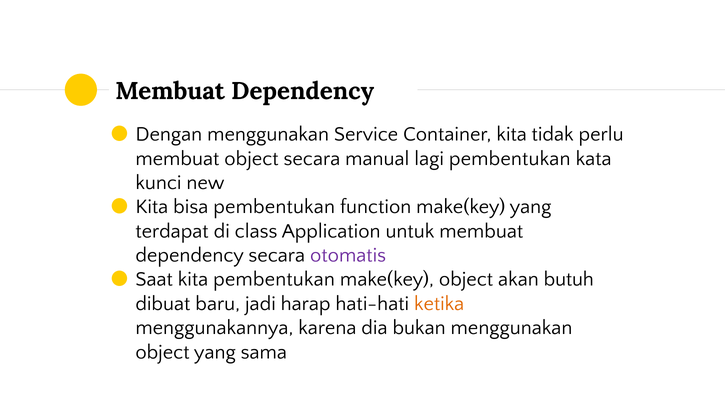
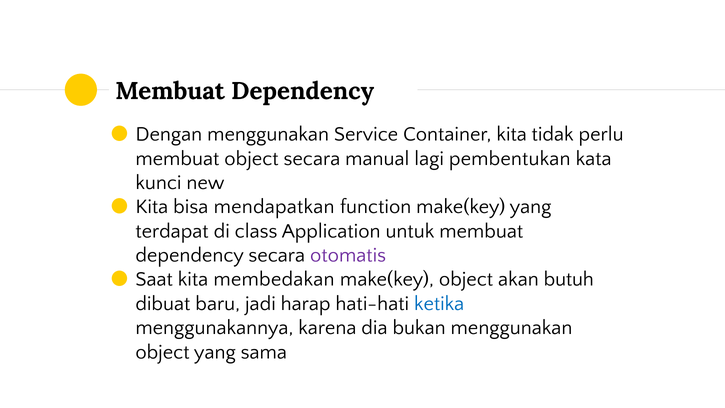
bisa pembentukan: pembentukan -> mendapatkan (274, 207)
kita pembentukan: pembentukan -> membedakan (274, 279)
ketika colour: orange -> blue (439, 303)
